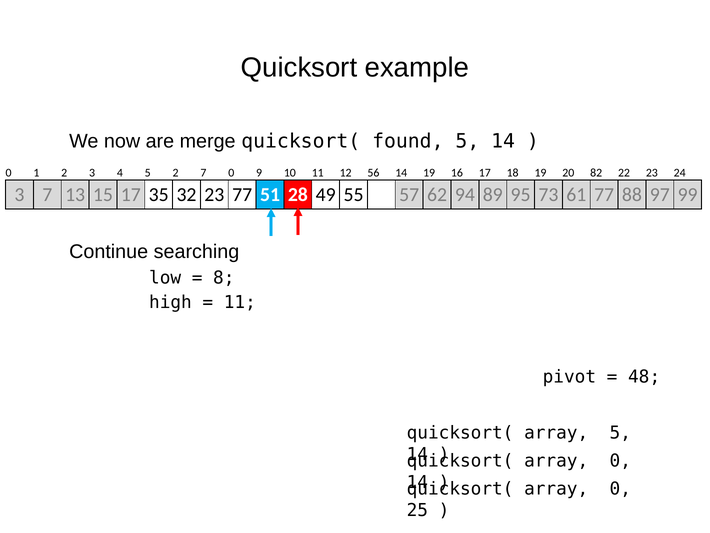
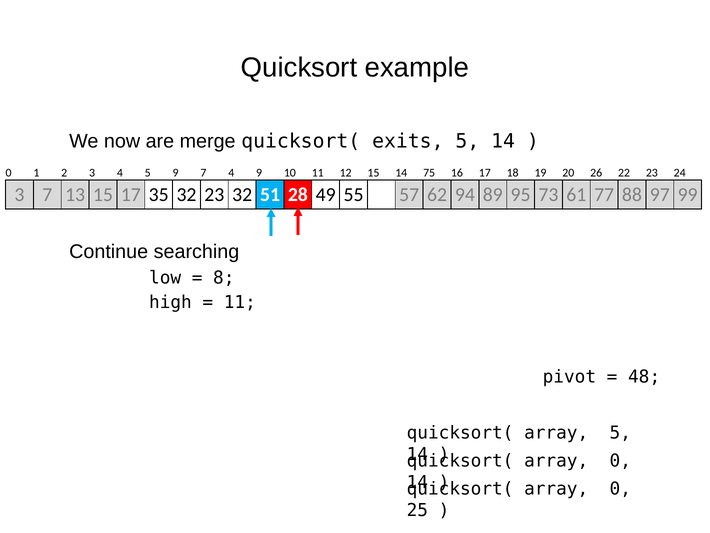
found: found -> exits (408, 141)
5 2: 2 -> 9 (176, 173)
7 0: 0 -> 4 (231, 173)
12 56: 56 -> 15 (373, 173)
14 19: 19 -> 75 (429, 173)
82: 82 -> 26 (596, 173)
23 77: 77 -> 32 (242, 194)
